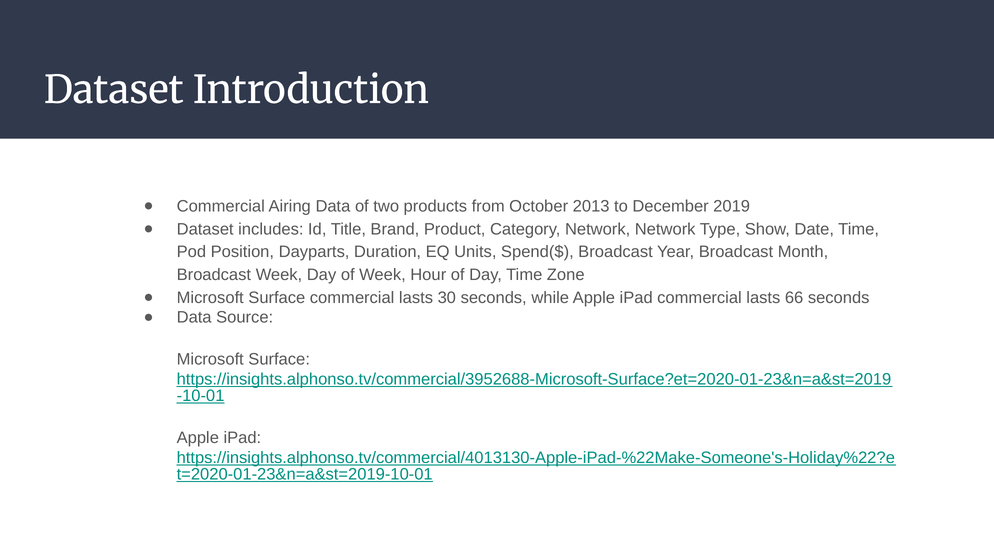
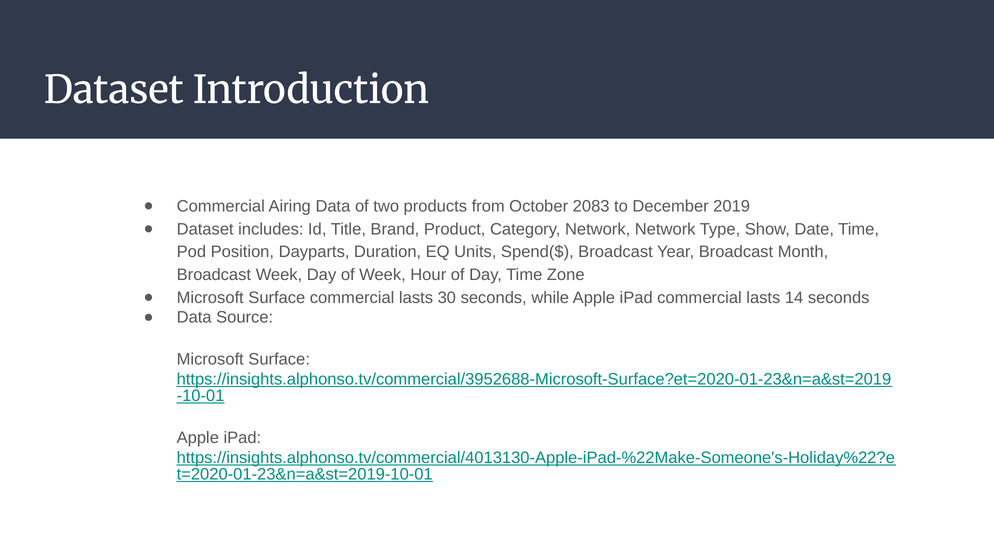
2013: 2013 -> 2083 (591, 206)
66: 66 -> 14 (794, 298)
